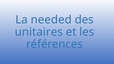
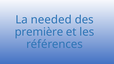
unitaires: unitaires -> première (39, 32)
